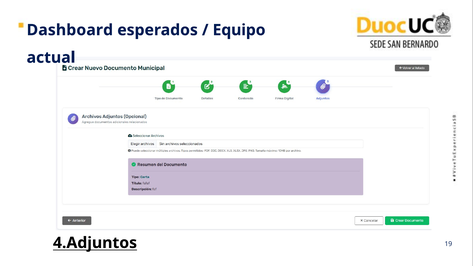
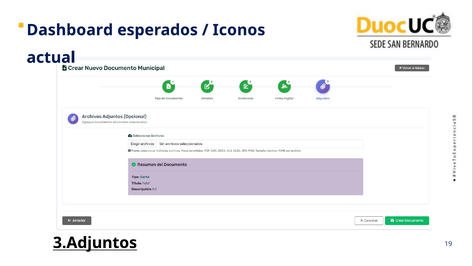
Equipo: Equipo -> Iconos (239, 30)
4.Adjuntos: 4.Adjuntos -> 3.Adjuntos (95, 243)
